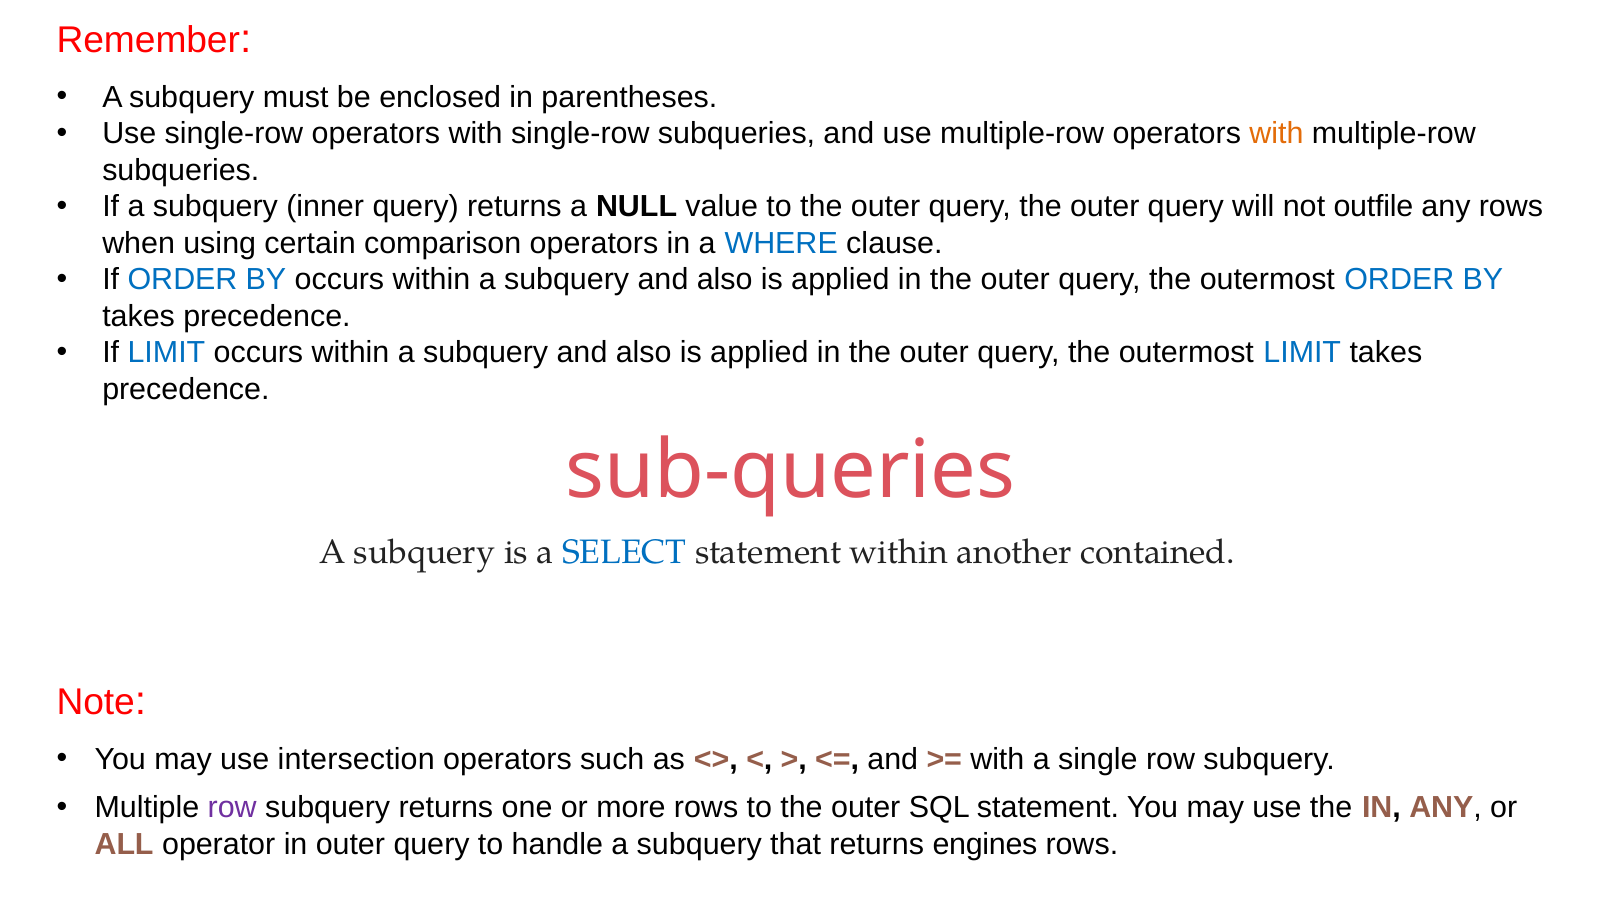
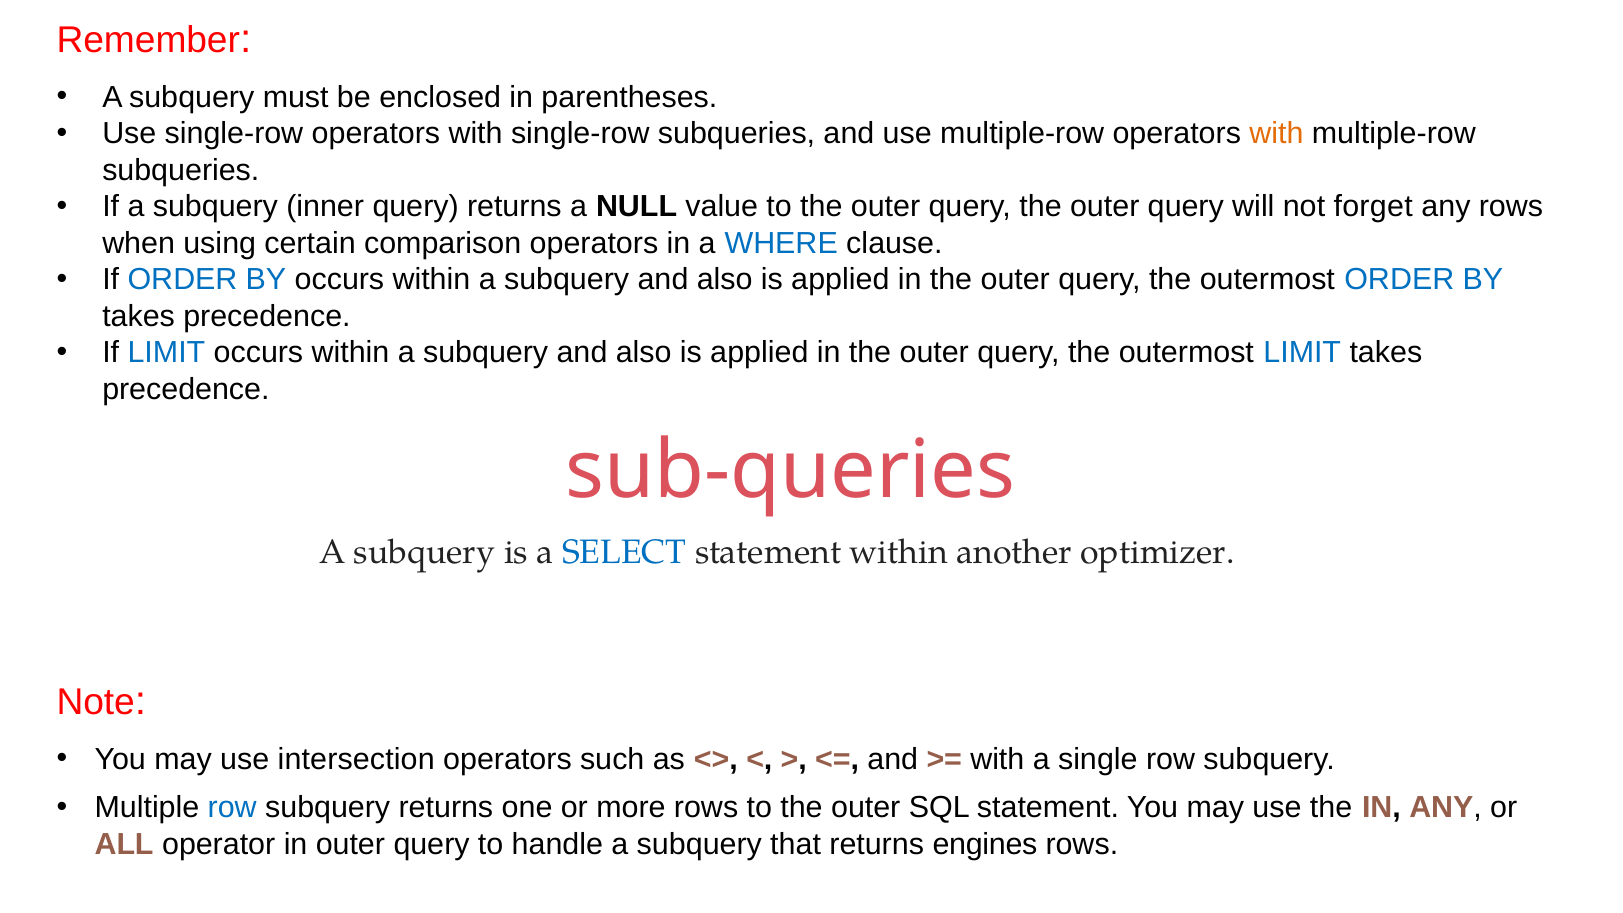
outfile: outfile -> forget (1373, 207)
contained: contained -> optimizer (1158, 552)
row colour: purple -> blue (232, 808)
